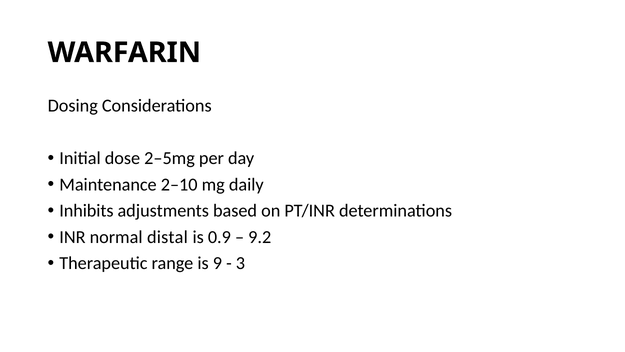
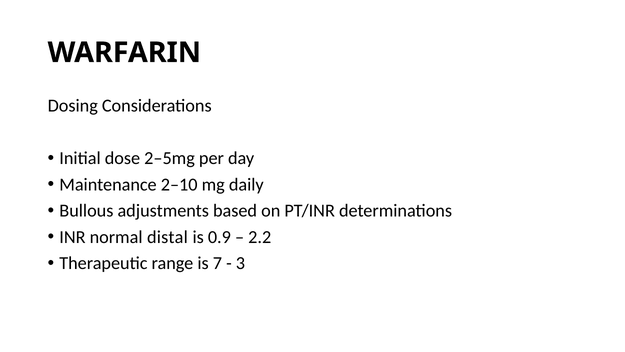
Inhibits: Inhibits -> Bullous (86, 210)
9.2: 9.2 -> 2.2 (260, 237)
9: 9 -> 7 (217, 263)
